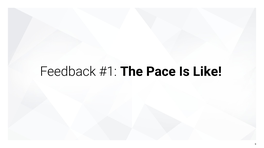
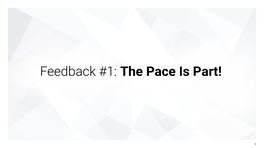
Like: Like -> Part (207, 72)
